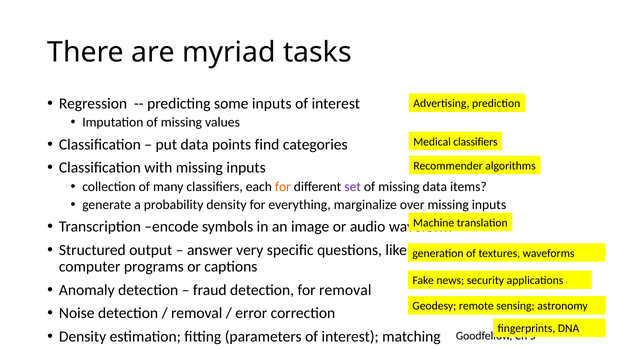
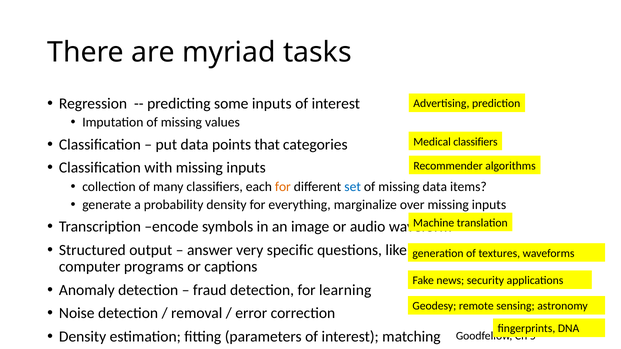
find: find -> that (267, 145)
set colour: purple -> blue (353, 187)
for removal: removal -> learning (345, 290)
